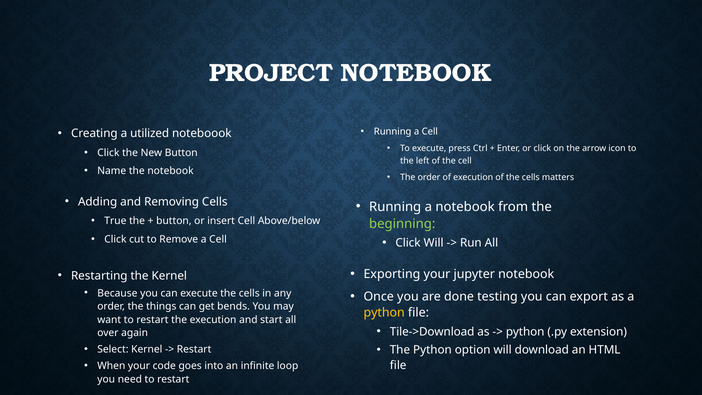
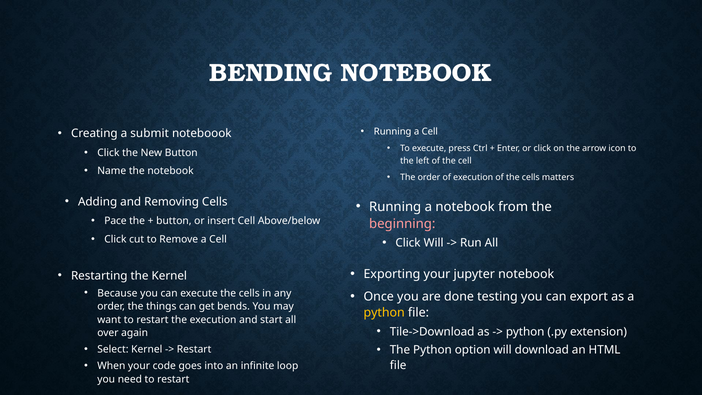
PROJECT: PROJECT -> BENDING (271, 73)
utilized: utilized -> submit (150, 134)
True: True -> Pace (115, 221)
beginning colour: light green -> pink (402, 224)
